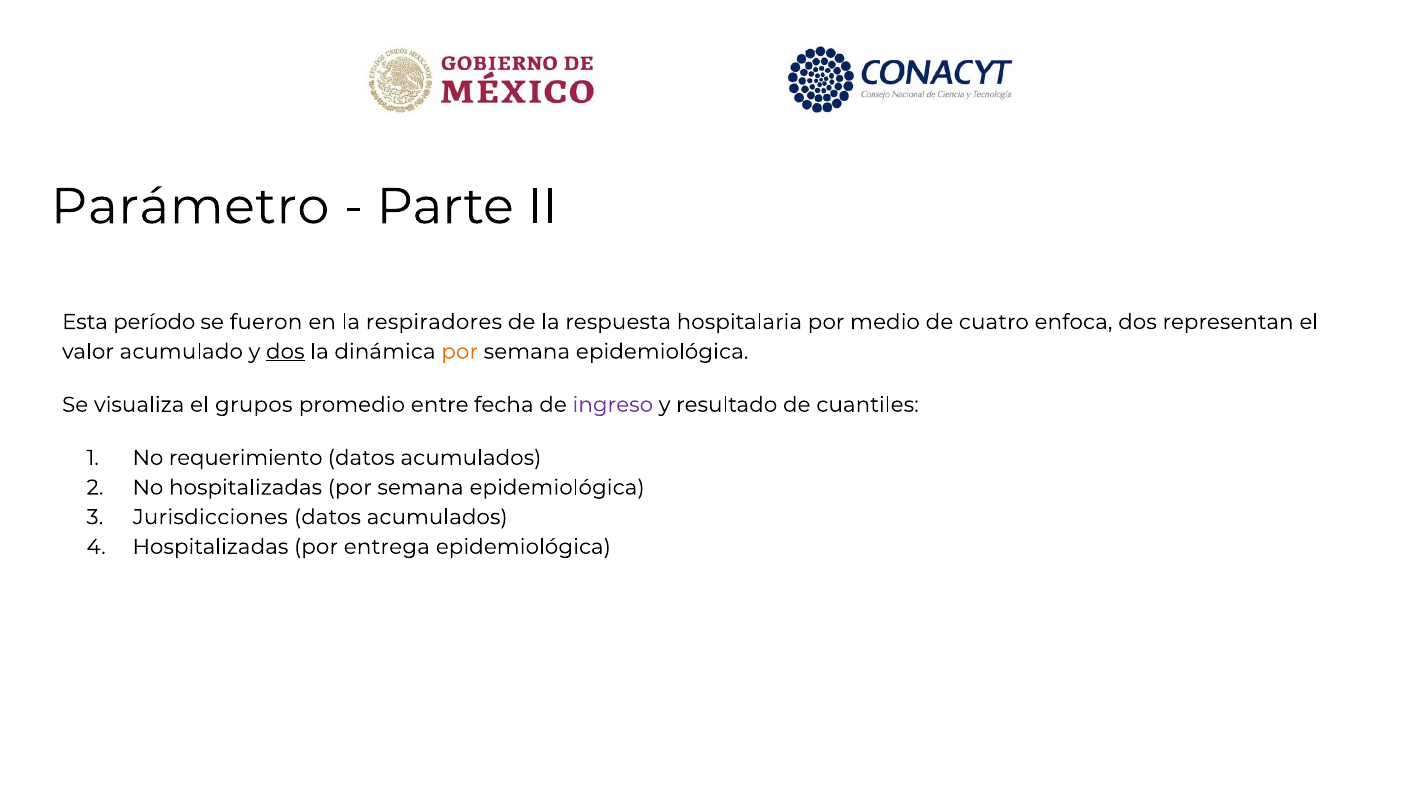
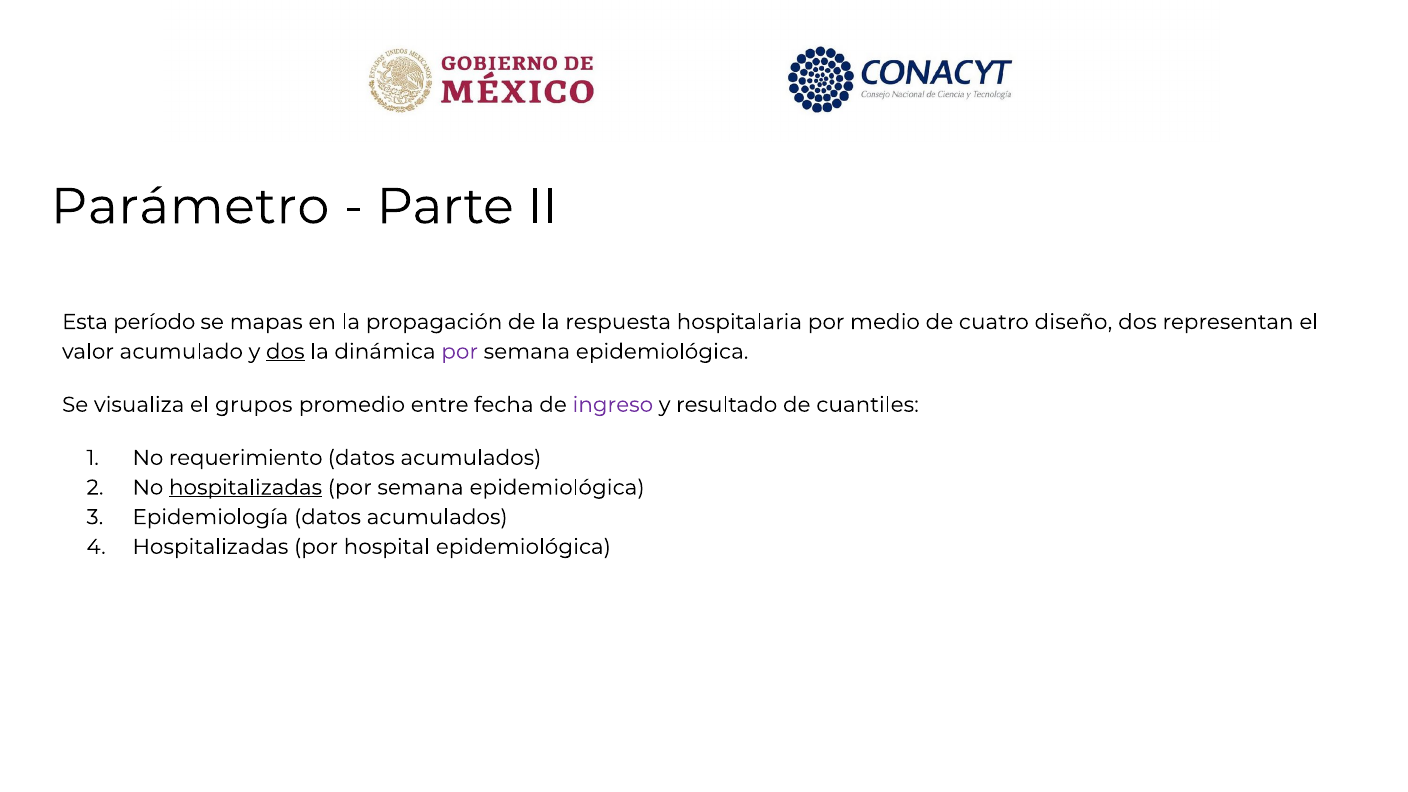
fueron: fueron -> mapas (266, 322)
respiradores: respiradores -> propagación (434, 322)
enfoca: enfoca -> diseño (1073, 322)
por colour: orange -> purple (460, 352)
hospitalizadas underline: none -> present (246, 487)
Jurisdicciones: Jurisdicciones -> Epidemiología (210, 517)
entrega: entrega -> hospital (387, 547)
